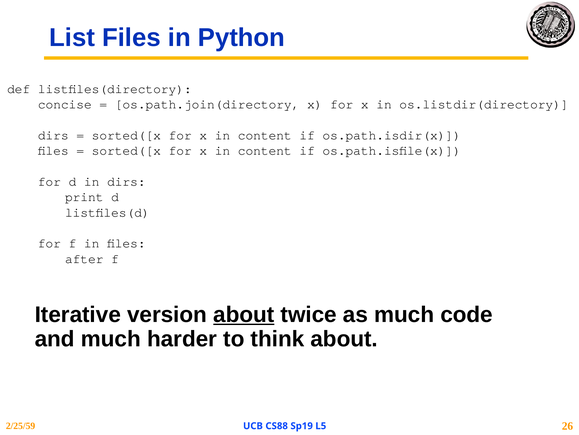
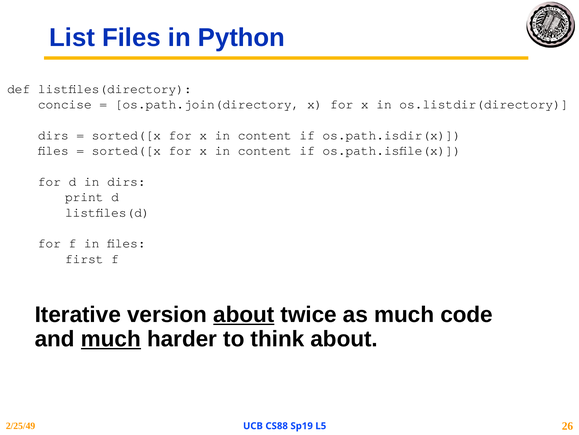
after: after -> first (84, 258)
much underline: none -> present (111, 338)
2/25/59: 2/25/59 -> 2/25/49 (21, 425)
